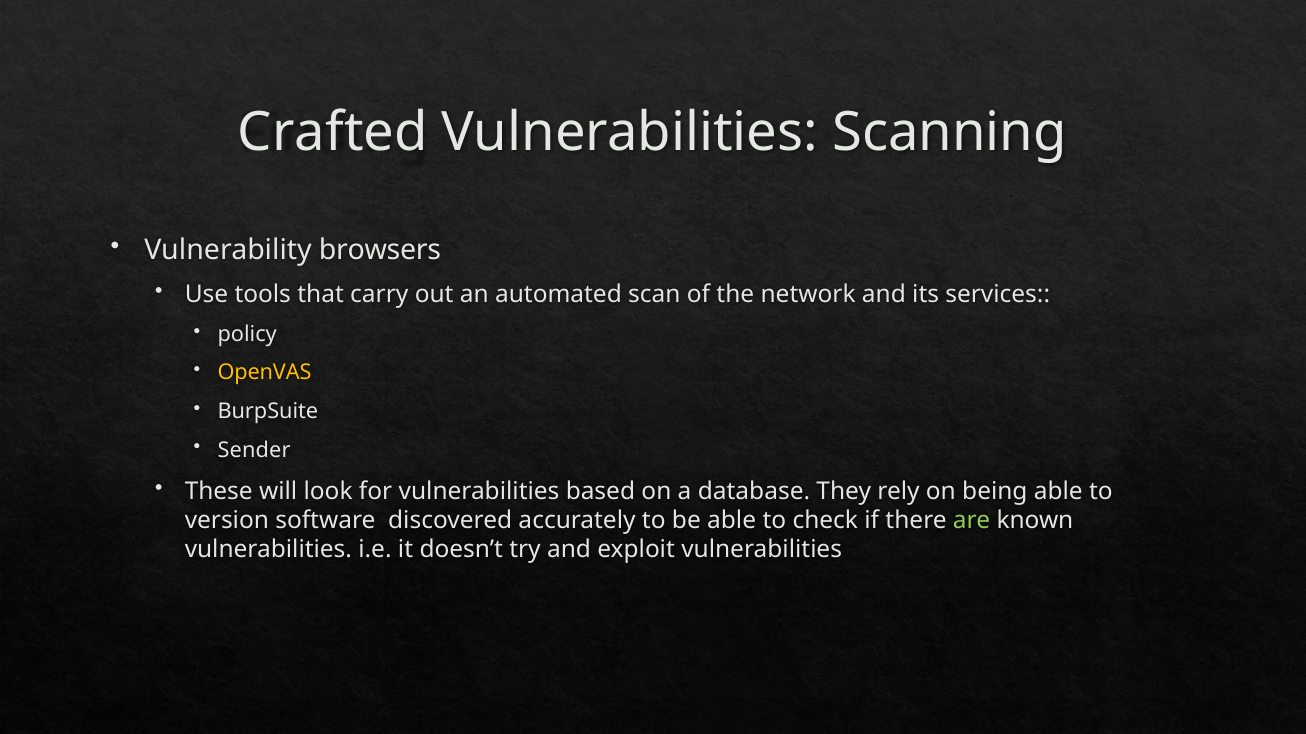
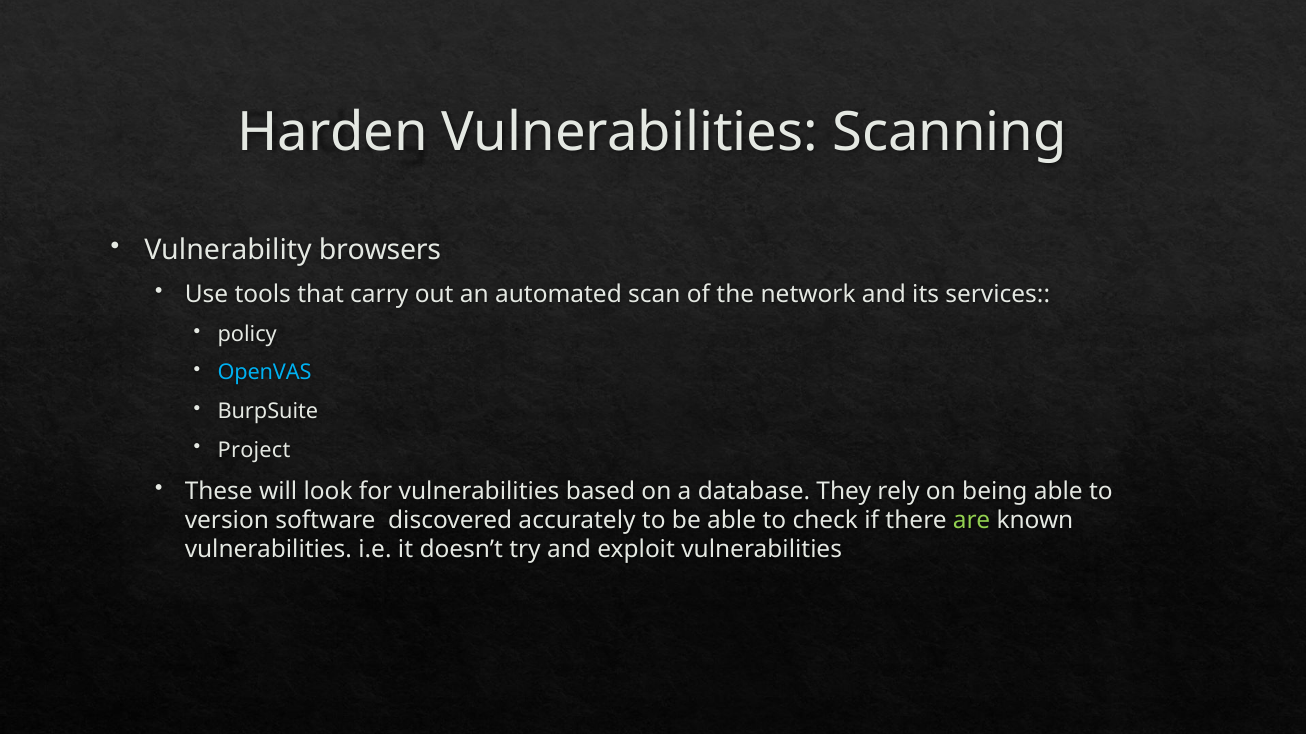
Crafted: Crafted -> Harden (333, 132)
OpenVAS colour: yellow -> light blue (265, 373)
Sender: Sender -> Project (254, 450)
